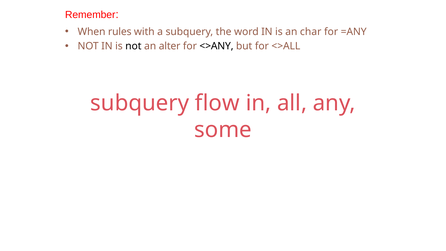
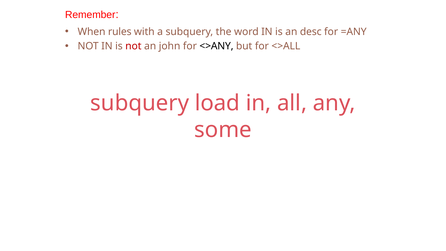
char: char -> desc (311, 32)
not colour: black -> red (133, 46)
alter: alter -> john (170, 46)
flow: flow -> load (217, 103)
